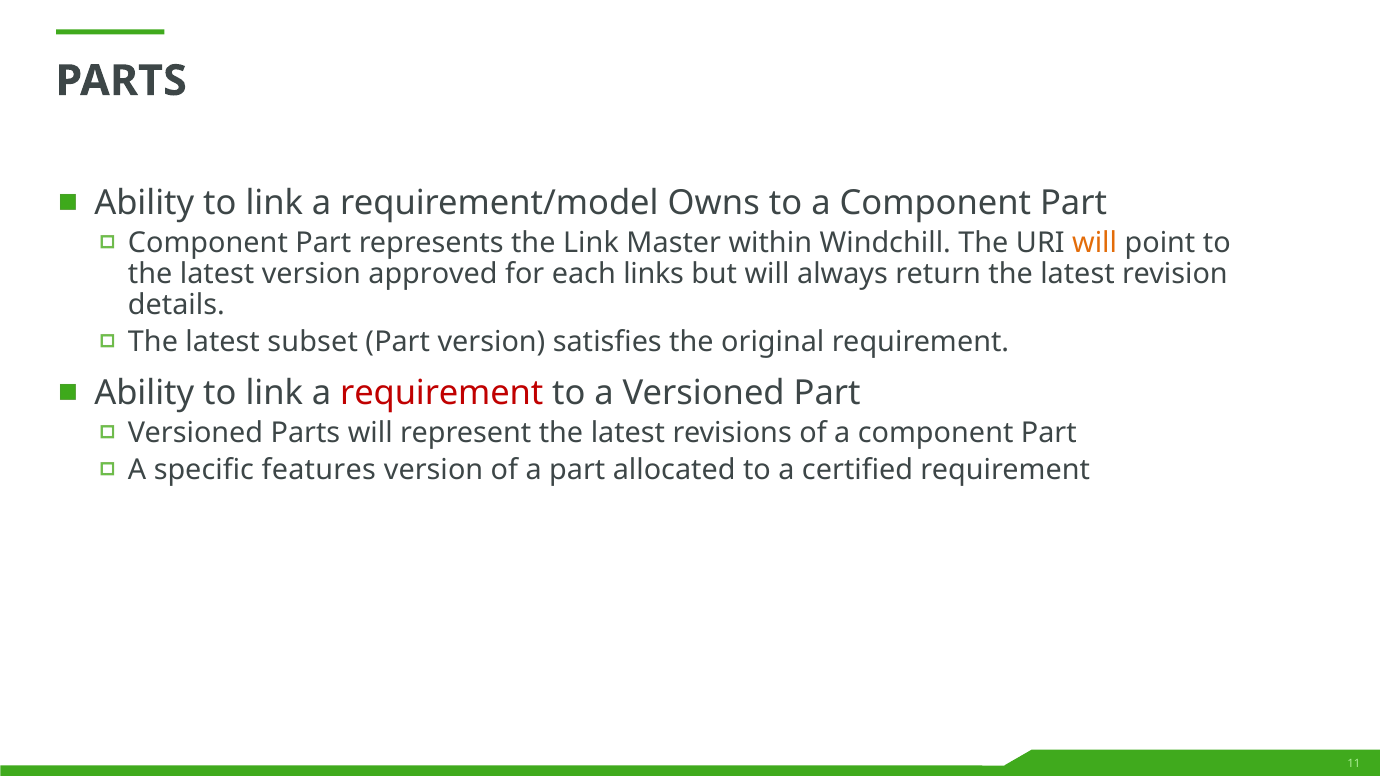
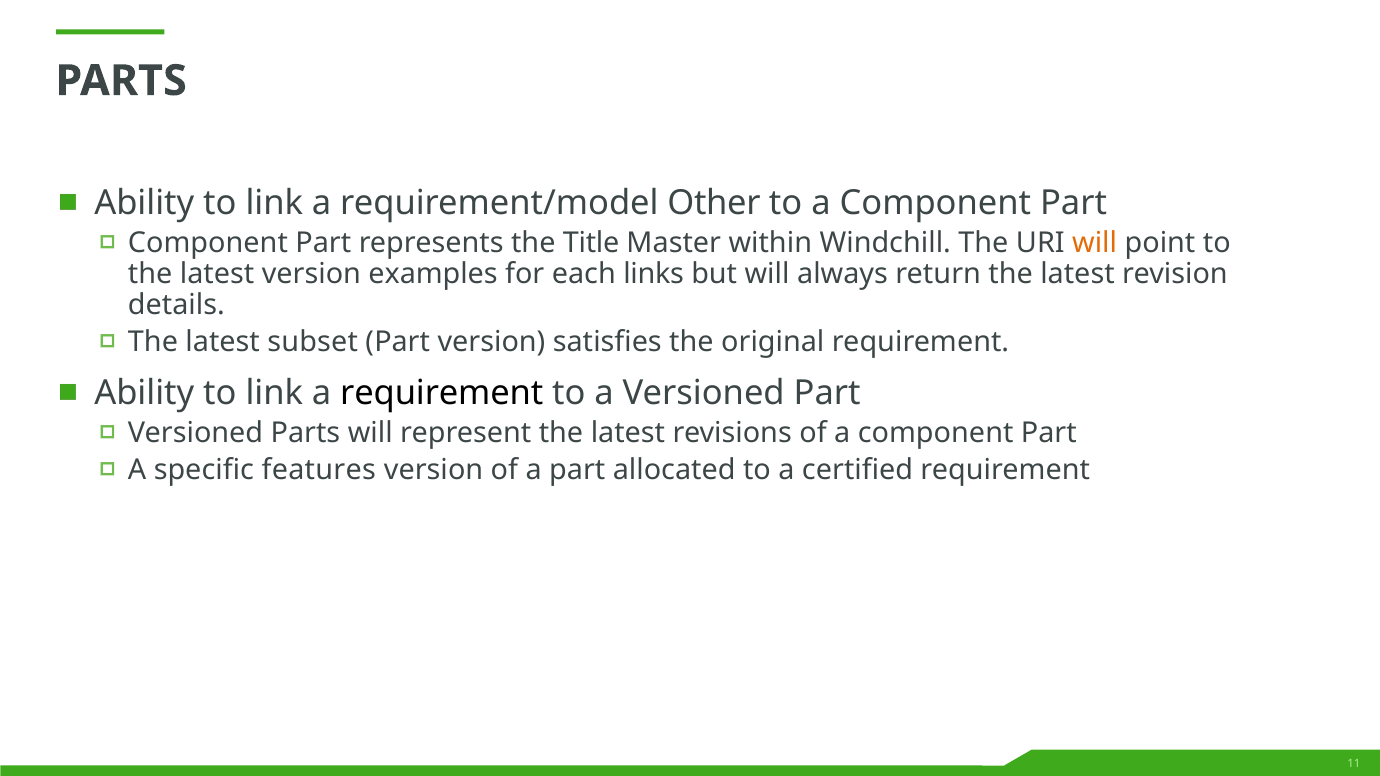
Owns: Owns -> Other (714, 203)
the Link: Link -> Title (591, 243)
approved: approved -> examples (433, 274)
requirement colour: red -> black (442, 393)
